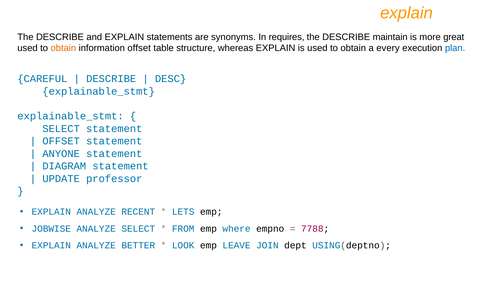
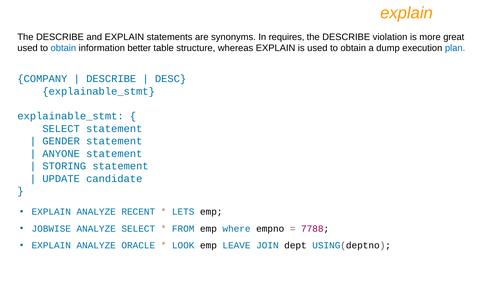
maintain: maintain -> violation (390, 37)
obtain colour: orange -> blue (63, 48)
information offset: offset -> better (139, 48)
every: every -> dump (388, 48)
CAREFUL: CAREFUL -> COMPANY (42, 79)
OFFSET: OFFSET -> GENDER (61, 141)
DIAGRAM: DIAGRAM -> STORING (64, 166)
professor: professor -> candidate (114, 178)
BETTER: BETTER -> ORACLE (138, 245)
